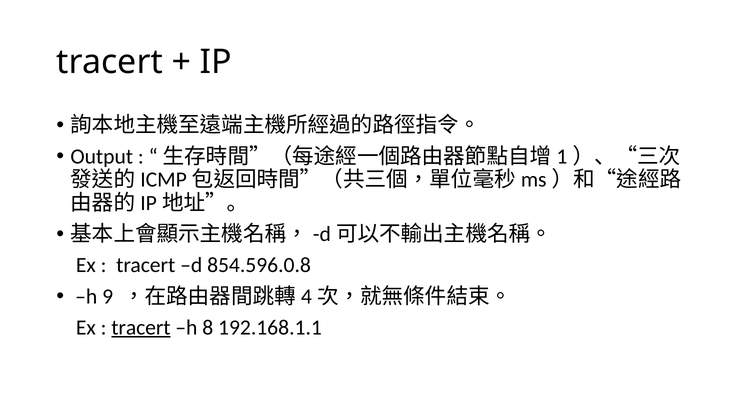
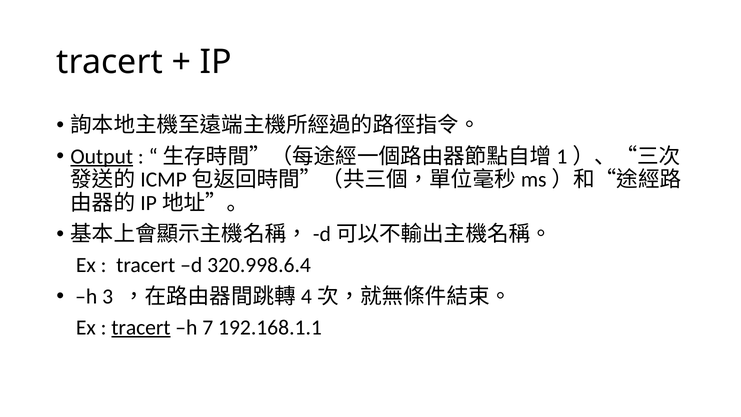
Output underline: none -> present (102, 156)
854.596.0.8: 854.596.0.8 -> 320.998.6.4 (259, 265)
9: 9 -> 3 (108, 296)
8: 8 -> 7 (208, 327)
